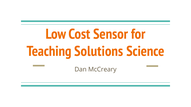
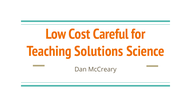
Sensor: Sensor -> Careful (111, 34)
